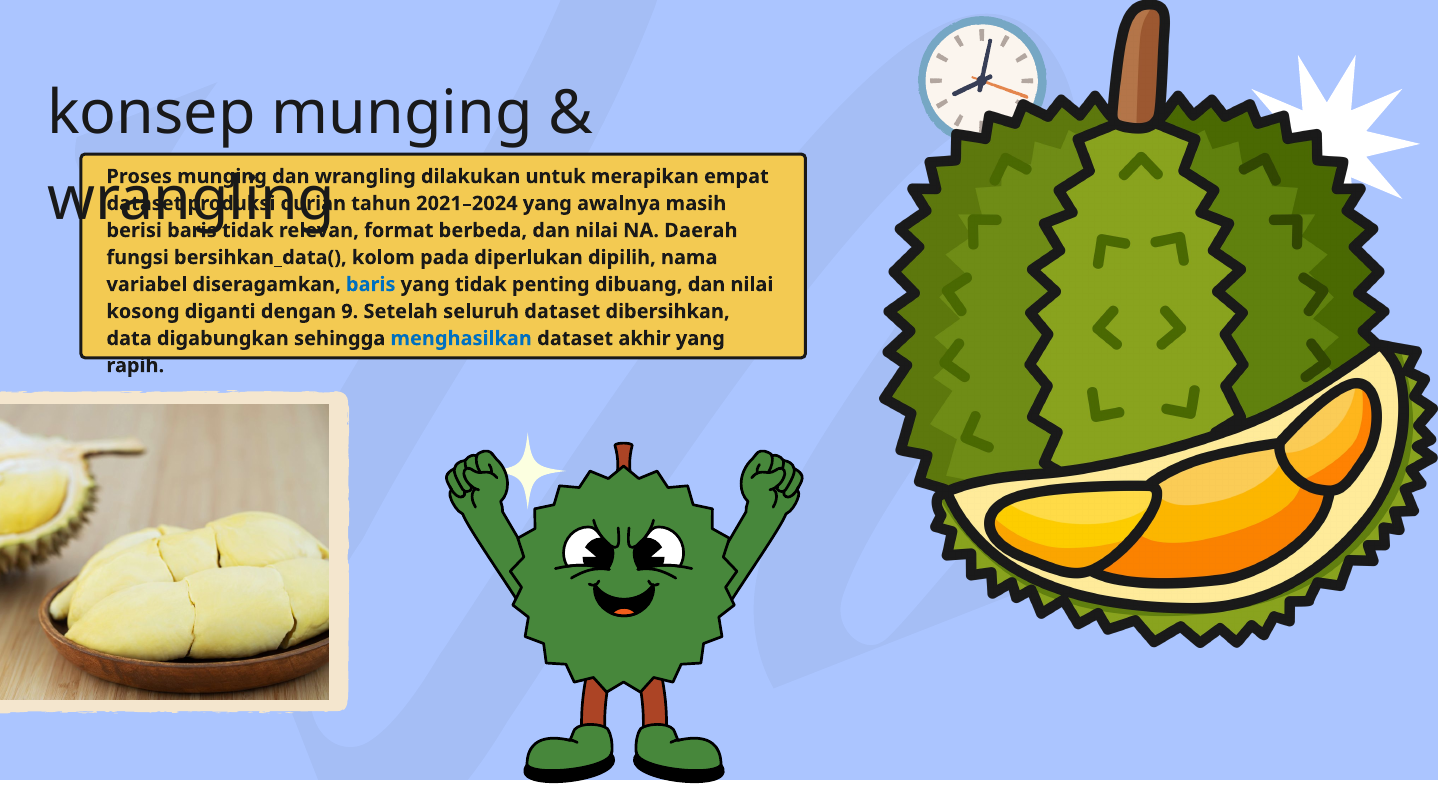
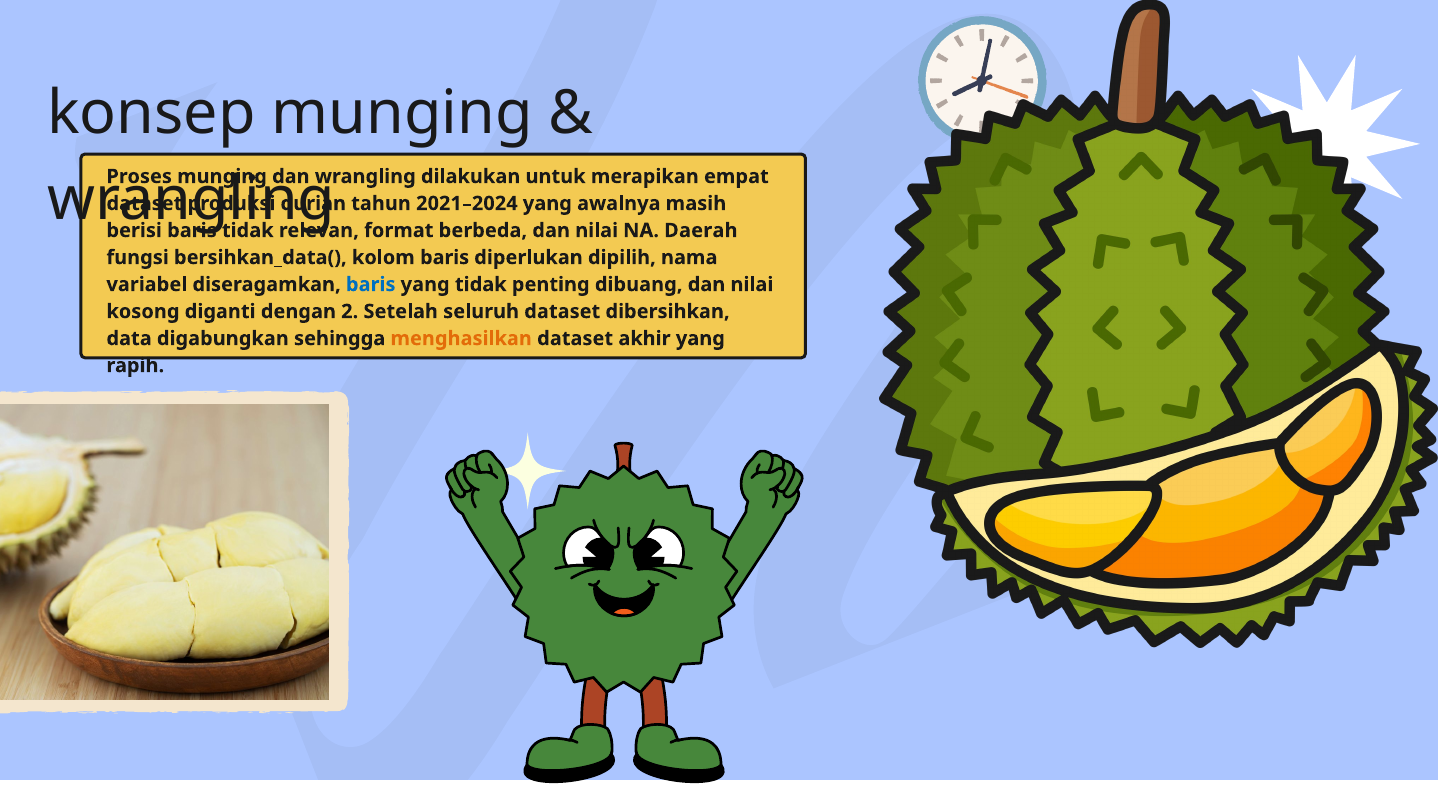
kolom pada: pada -> baris (445, 257)
9: 9 -> 2 (350, 311)
menghasilkan colour: blue -> orange (461, 338)
